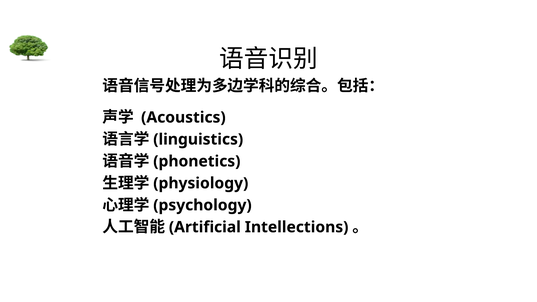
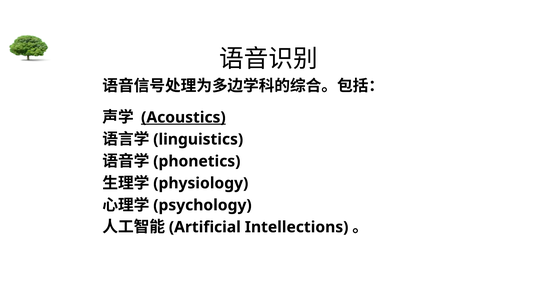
Acoustics underline: none -> present (183, 117)
